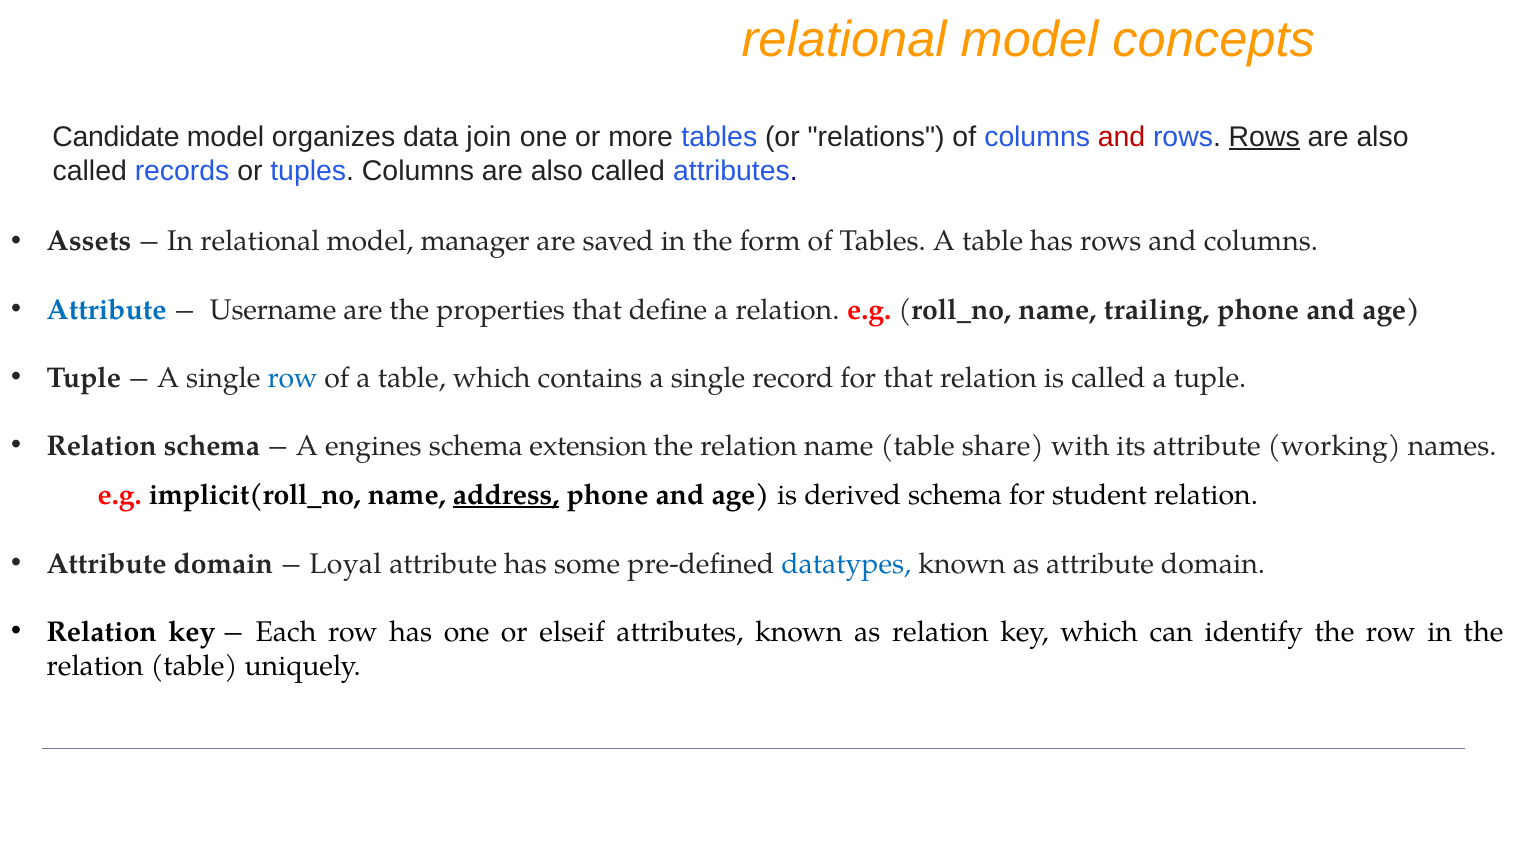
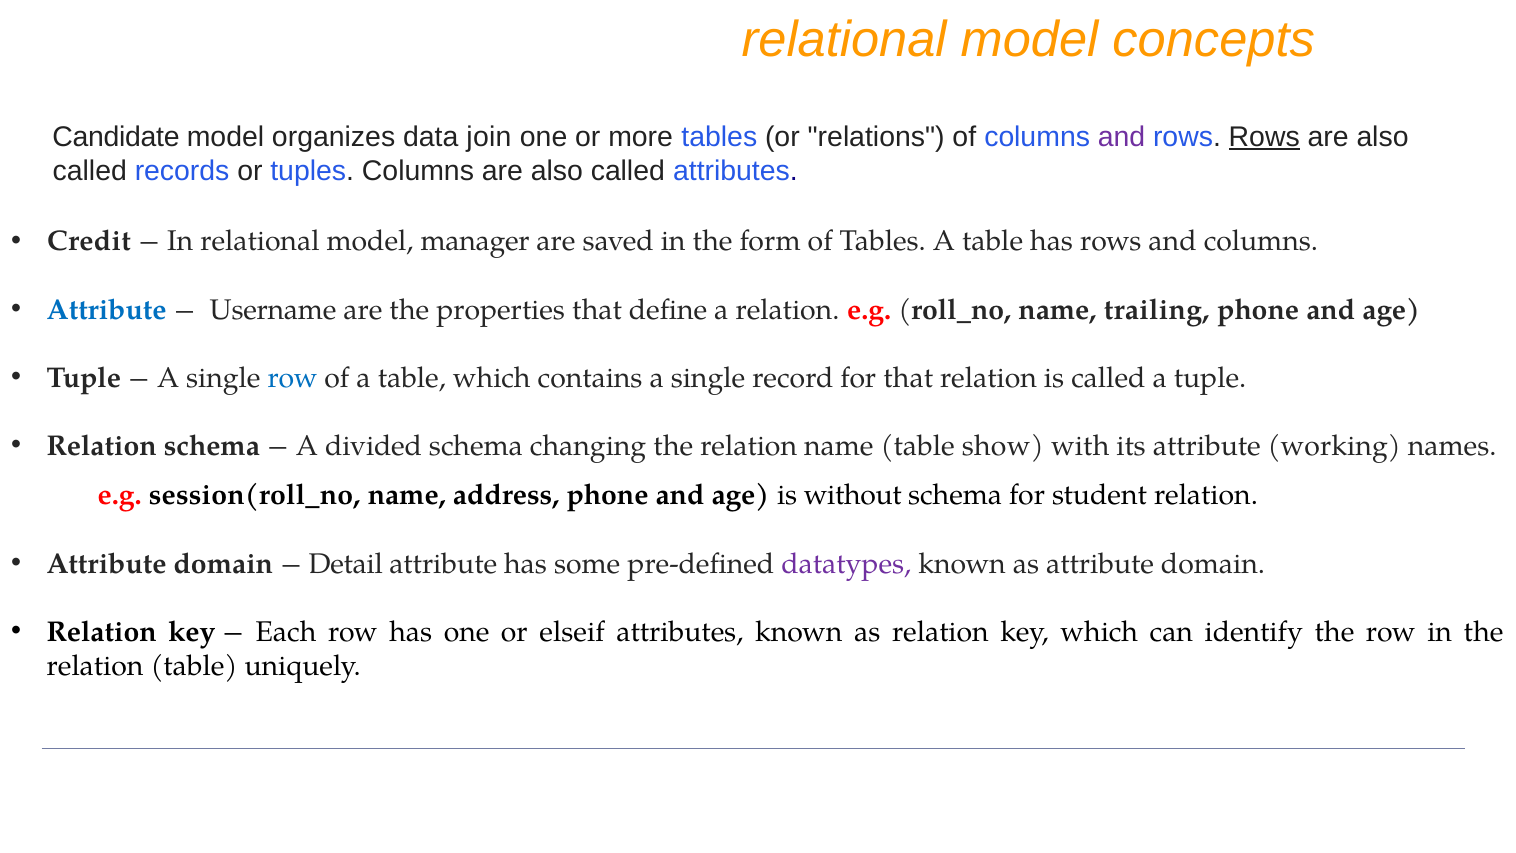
and colour: red -> purple (1122, 137)
Assets: Assets -> Credit (89, 241)
engines: engines -> divided (374, 446)
extension: extension -> changing (588, 446)
share: share -> show (1003, 446)
implicit(roll_no: implicit(roll_no -> session(roll_no (255, 495)
address underline: present -> none (506, 495)
derived: derived -> without (853, 495)
Loyal: Loyal -> Detail (346, 563)
datatypes colour: blue -> purple (846, 563)
